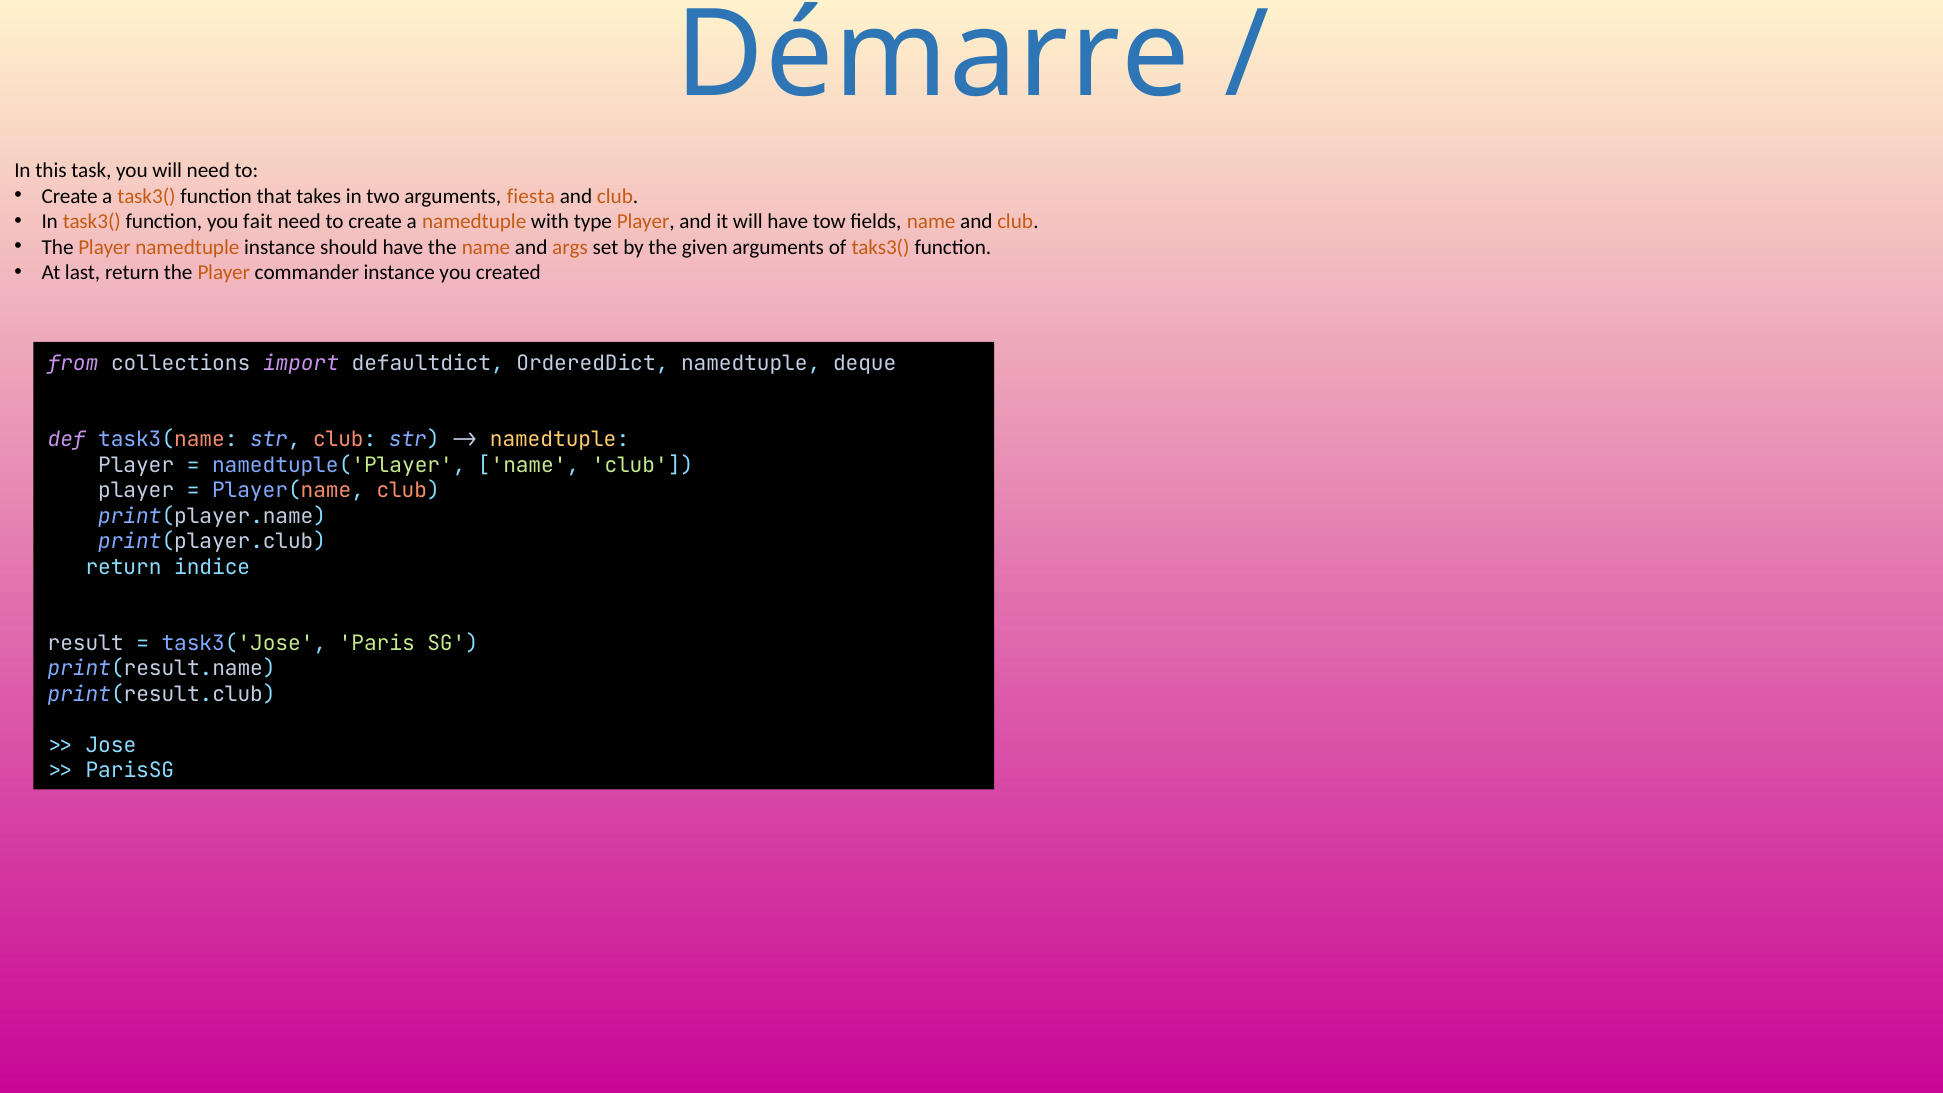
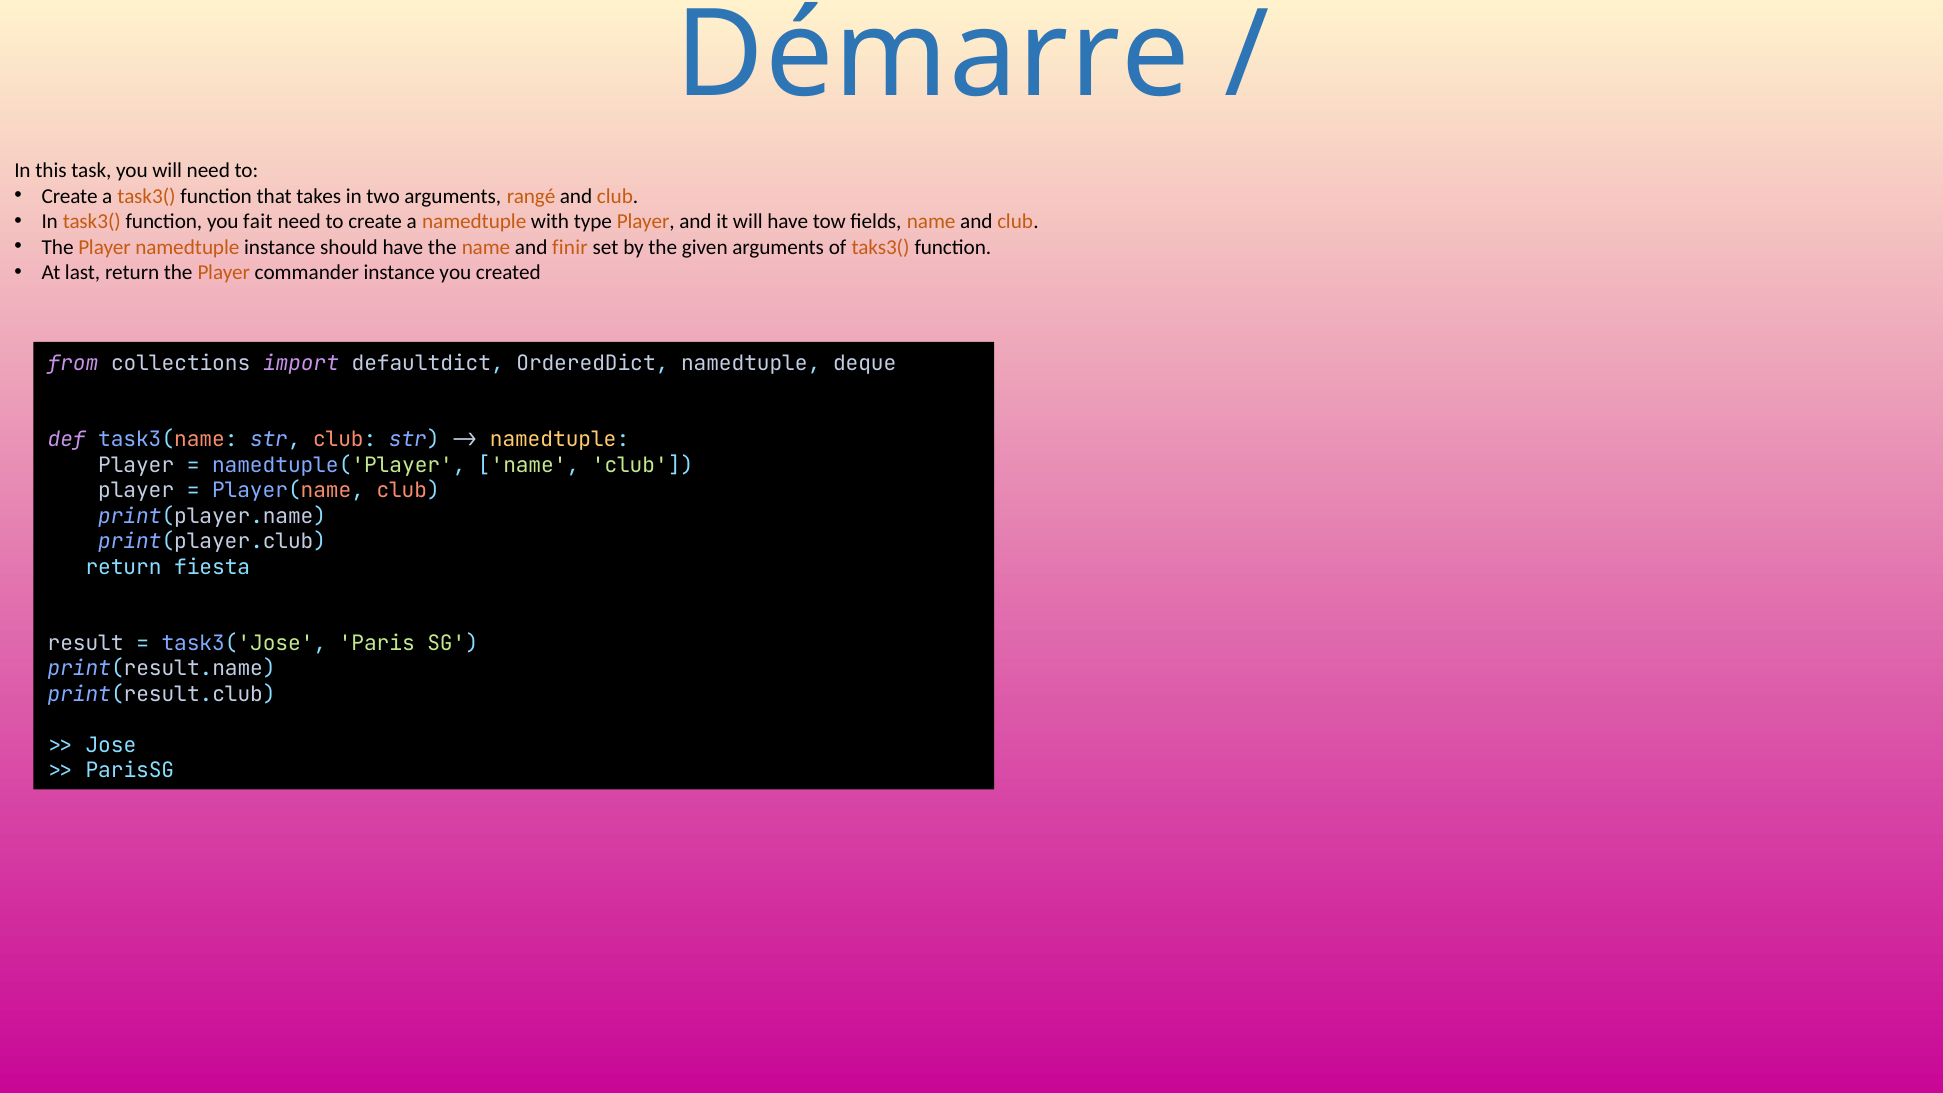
fiesta: fiesta -> rangé (531, 196)
args: args -> finir (570, 247)
indice: indice -> fiesta (212, 567)
